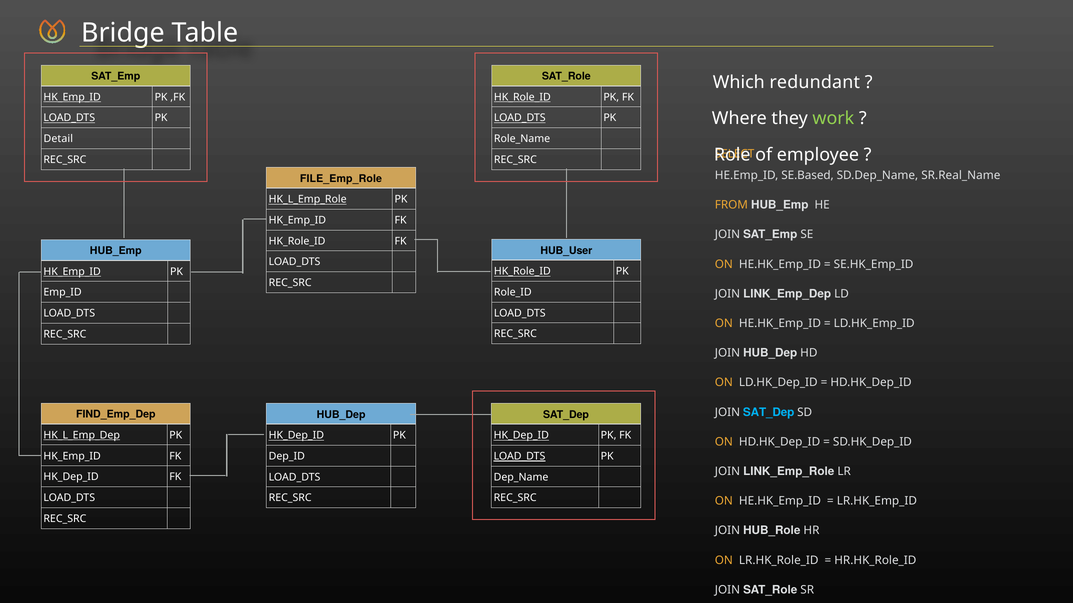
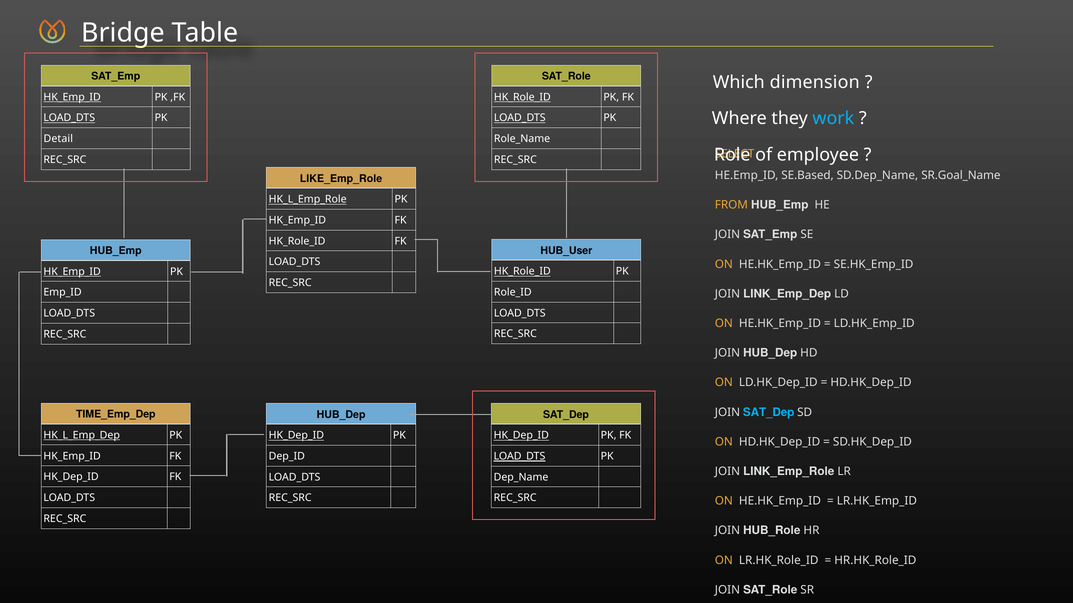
redundant: redundant -> dimension (815, 82)
work colour: light green -> light blue (833, 119)
SR.Real_Name: SR.Real_Name -> SR.Goal_Name (961, 176)
FILE_Emp_Role: FILE_Emp_Role -> LIKE_Emp_Role (341, 179)
FIND_Emp_Dep: FIND_Emp_Dep -> TIME_Emp_Dep (116, 415)
